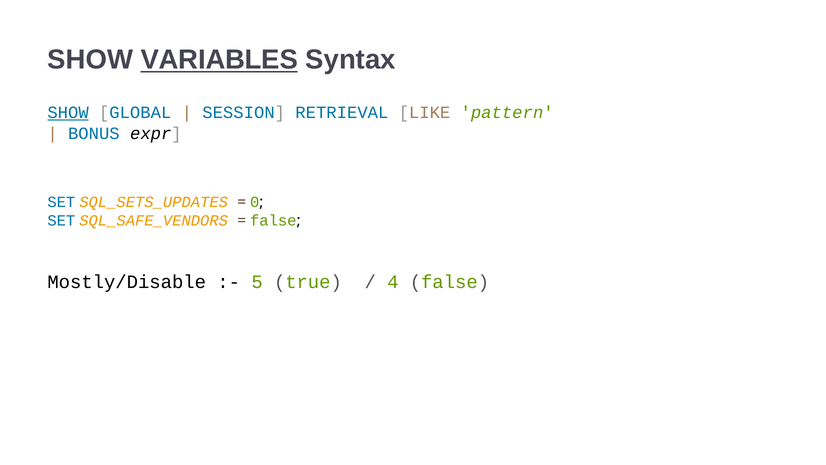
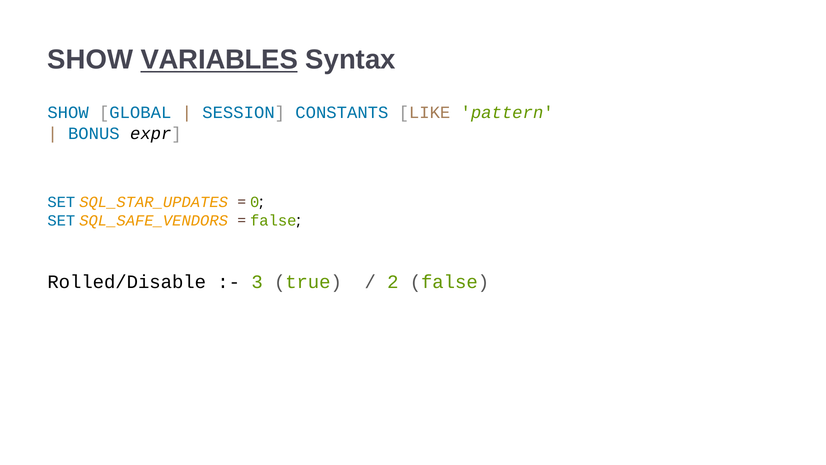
SHOW underline: present -> none (68, 113)
RETRIEVAL: RETRIEVAL -> CONSTANTS (342, 113)
SQL_SETS_UPDATES: SQL_SETS_UPDATES -> SQL_STAR_UPDATES (154, 202)
Mostly/Disable: Mostly/Disable -> Rolled/Disable (127, 282)
5: 5 -> 3 (257, 282)
4: 4 -> 2 (393, 282)
